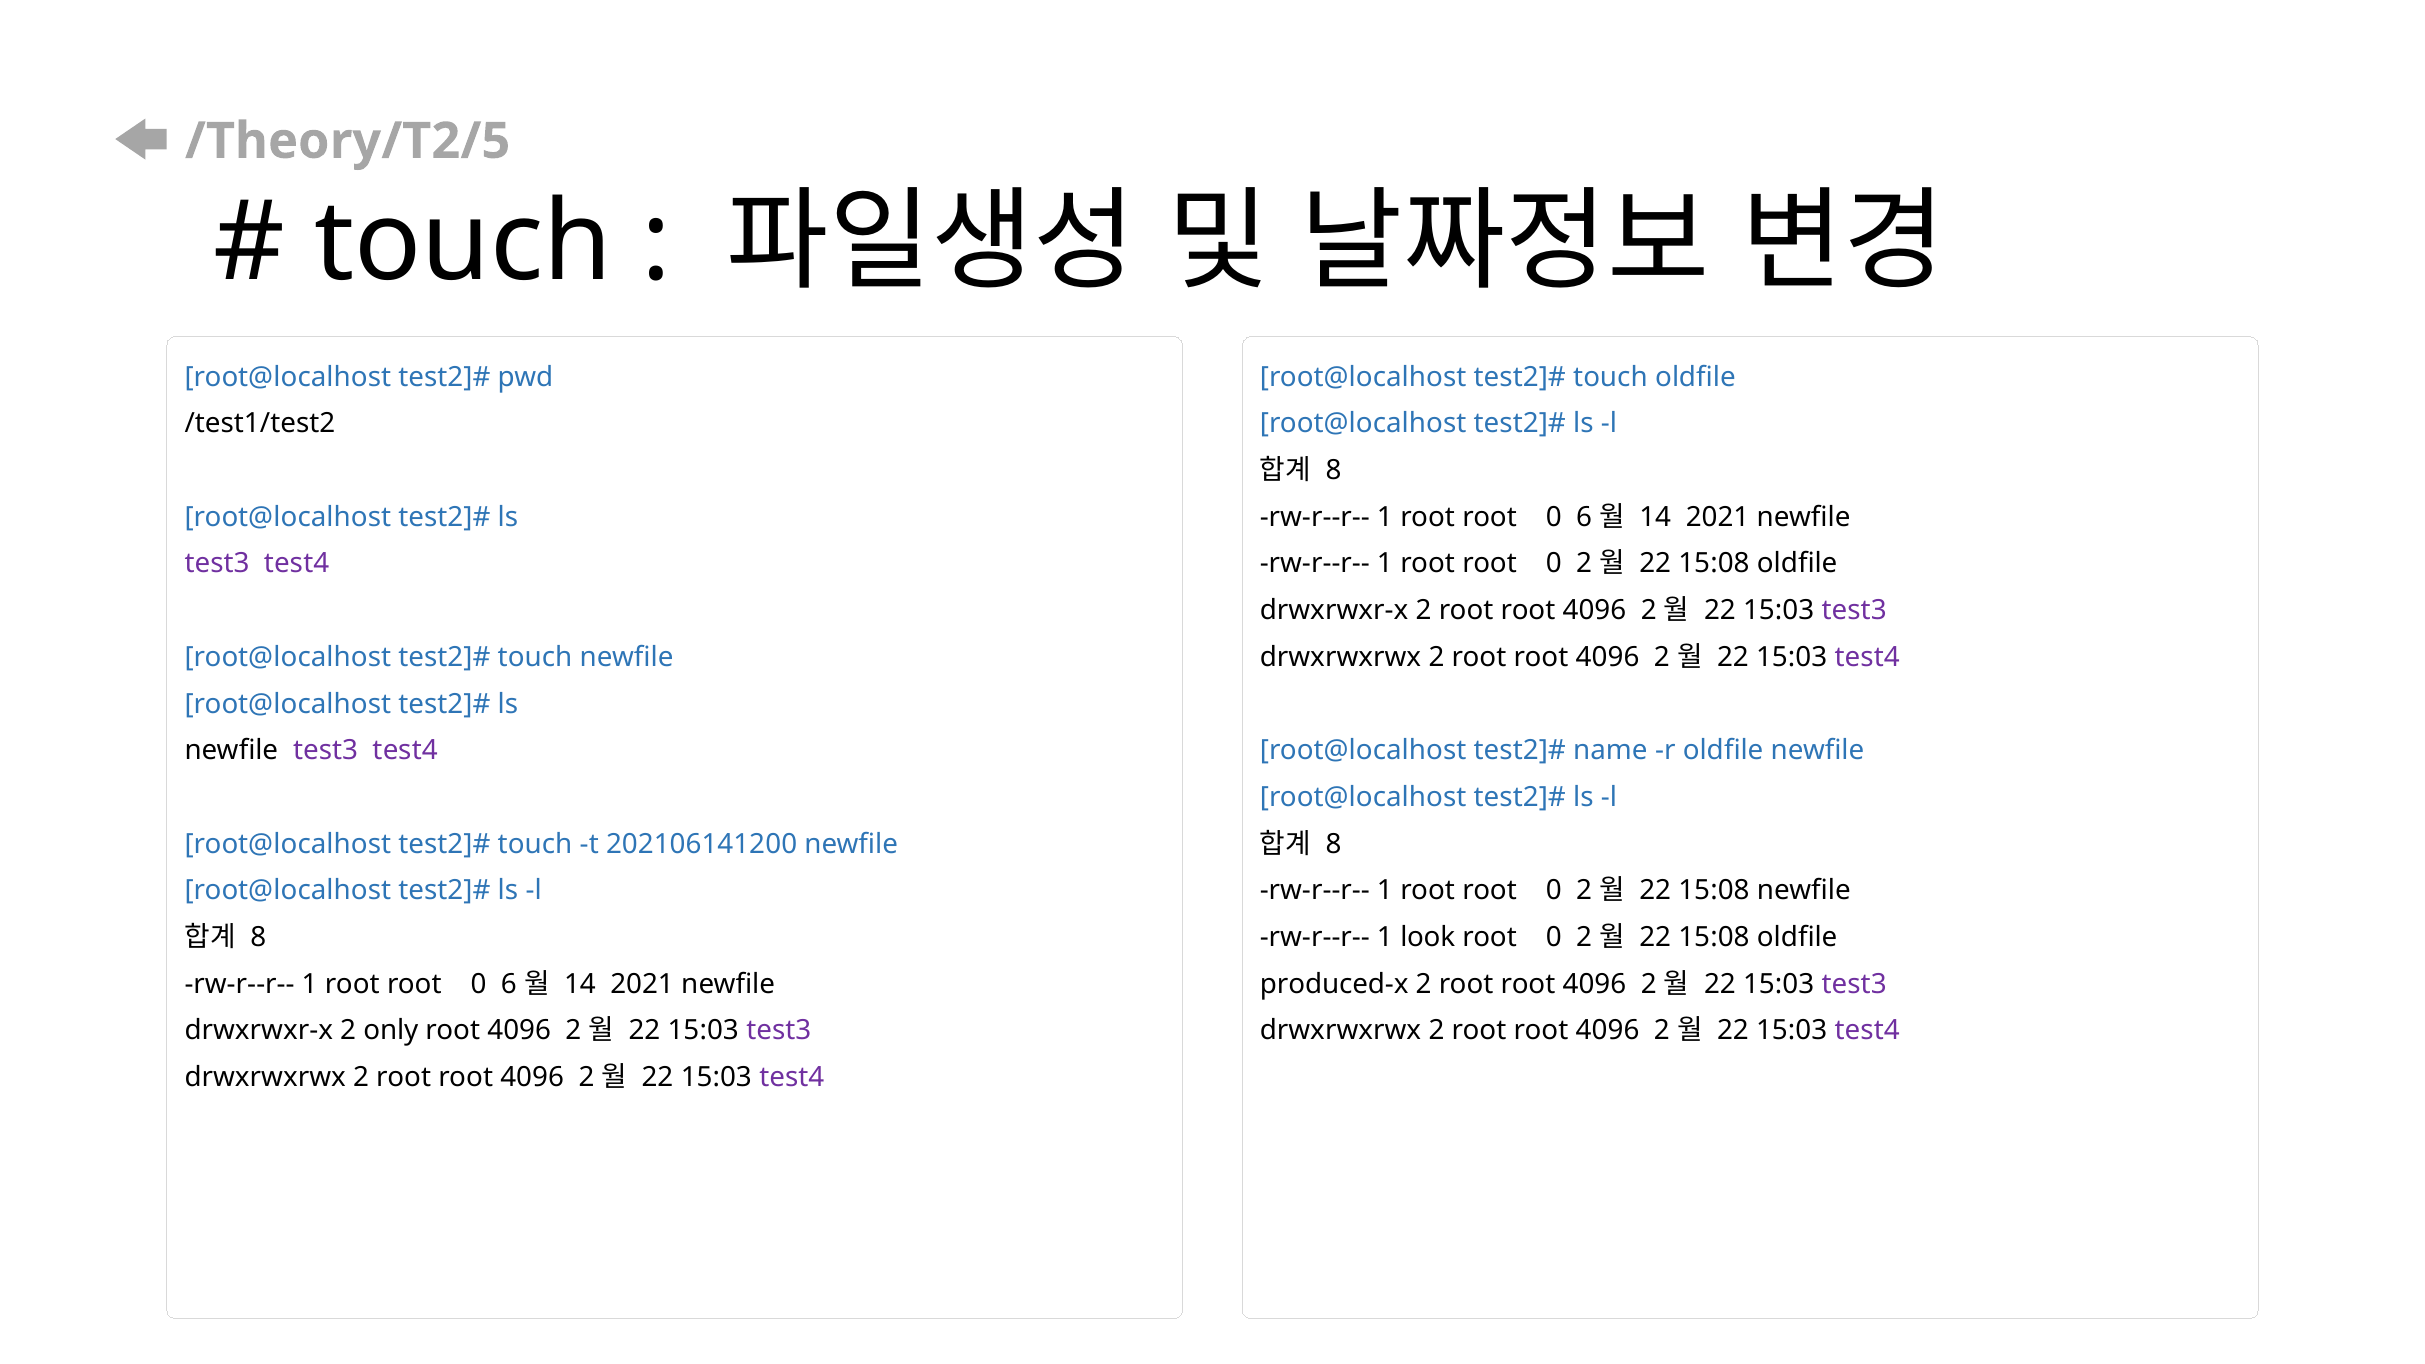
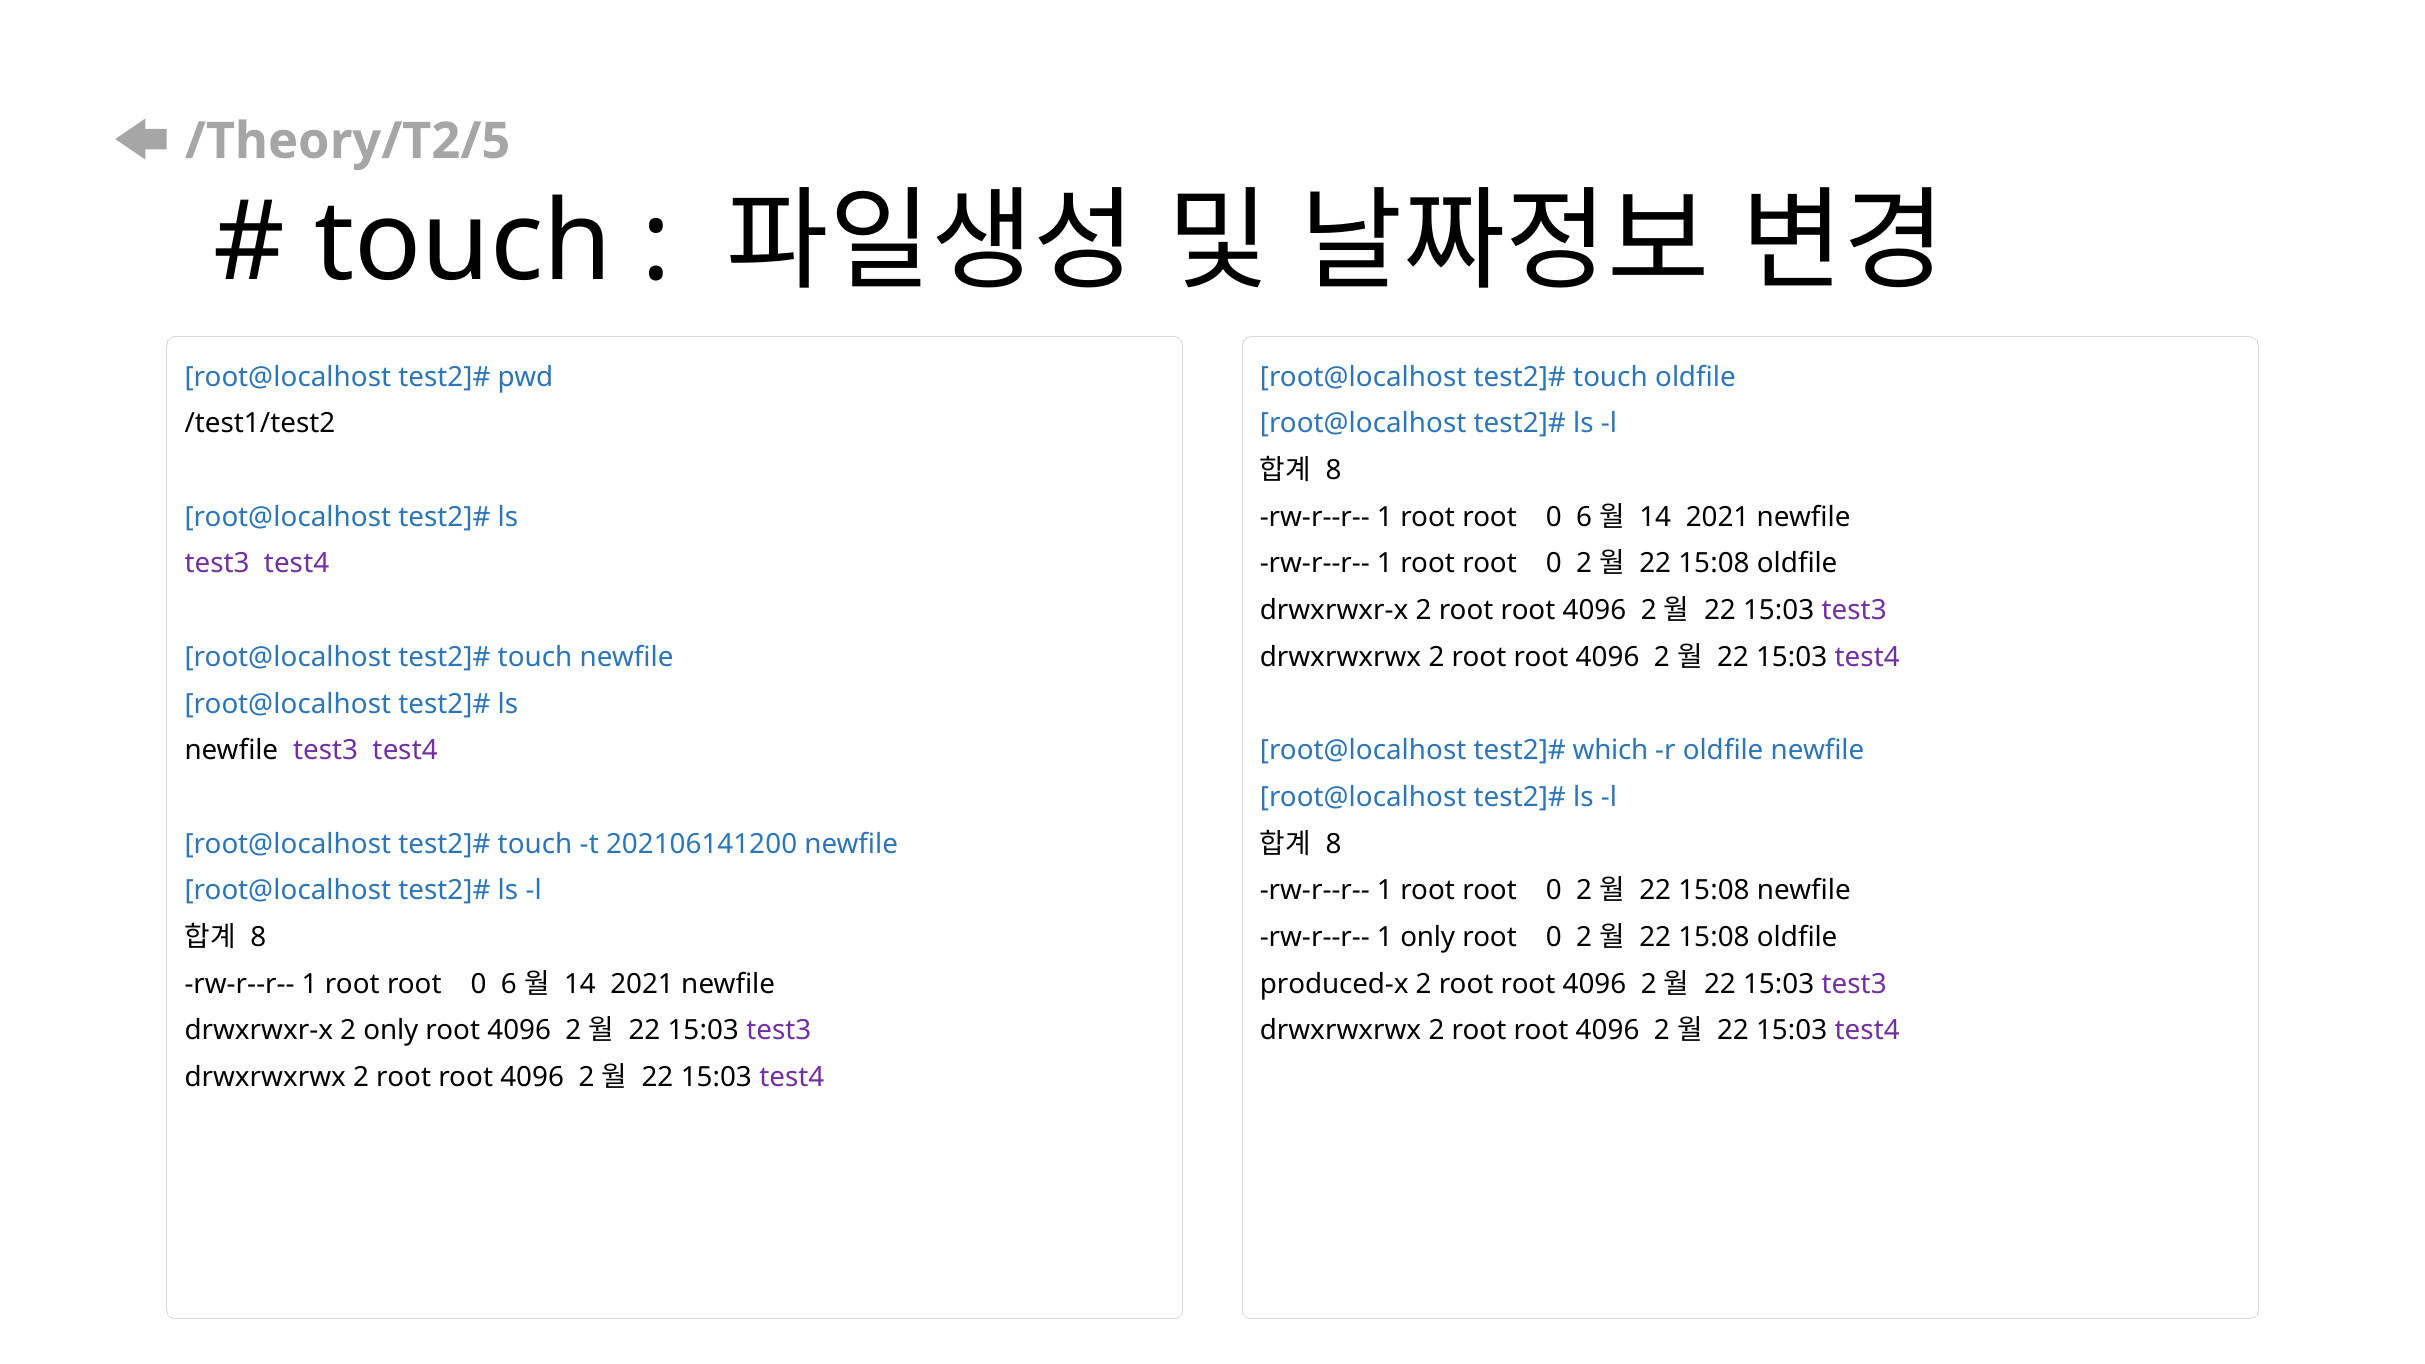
name: name -> which (1611, 751)
1 look: look -> only (1428, 937)
